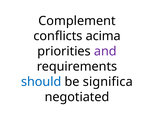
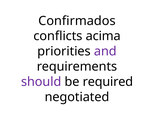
Complement: Complement -> Confirmados (77, 21)
should colour: blue -> purple (41, 81)
significa: significa -> required (108, 81)
